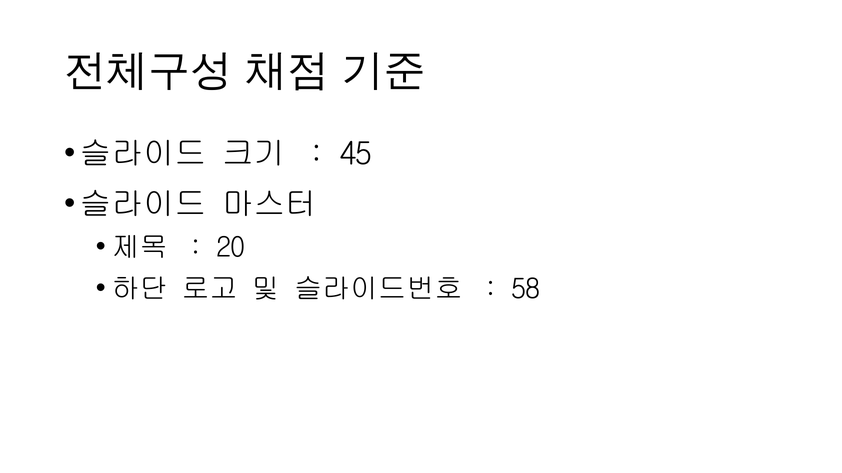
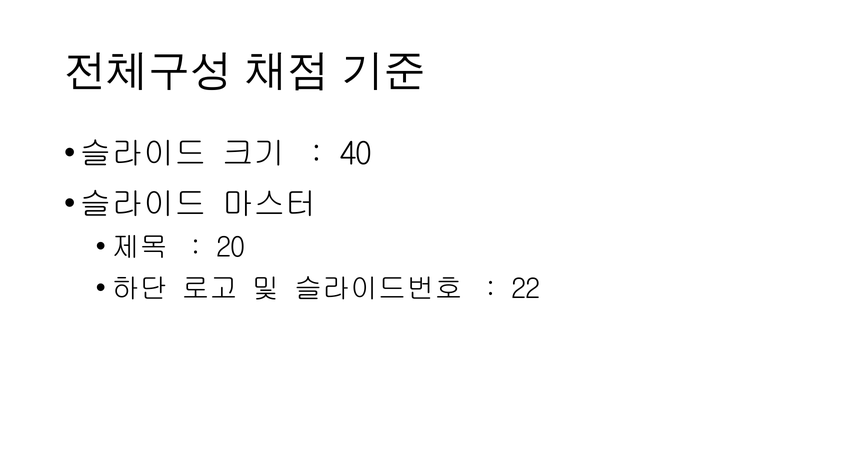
45: 45 -> 40 (356, 154)
58: 58 -> 22 (526, 289)
